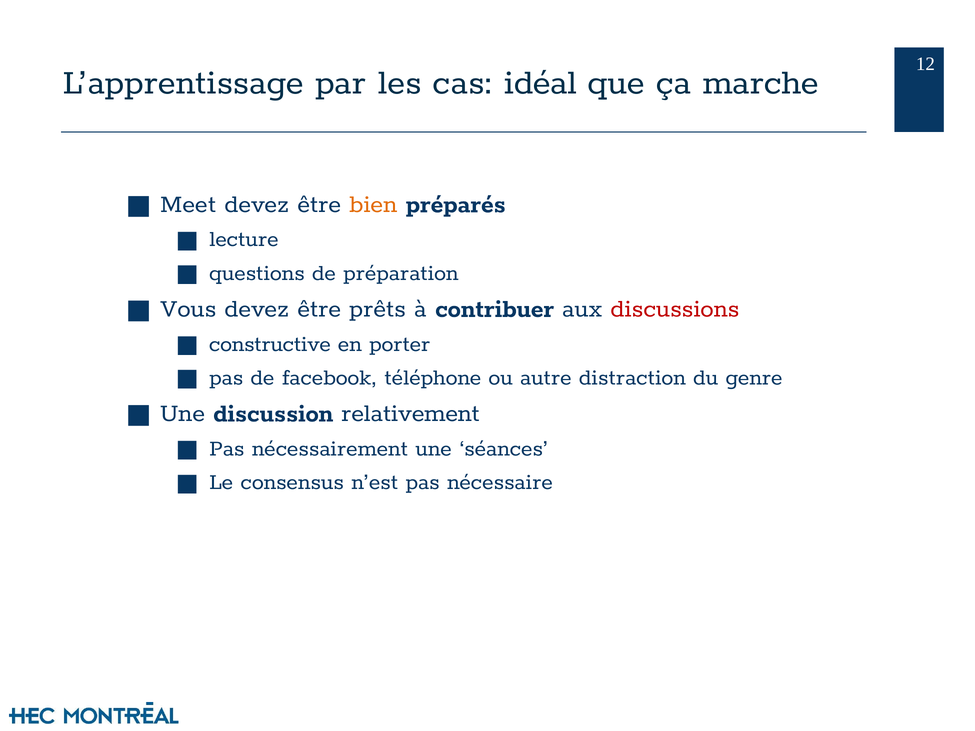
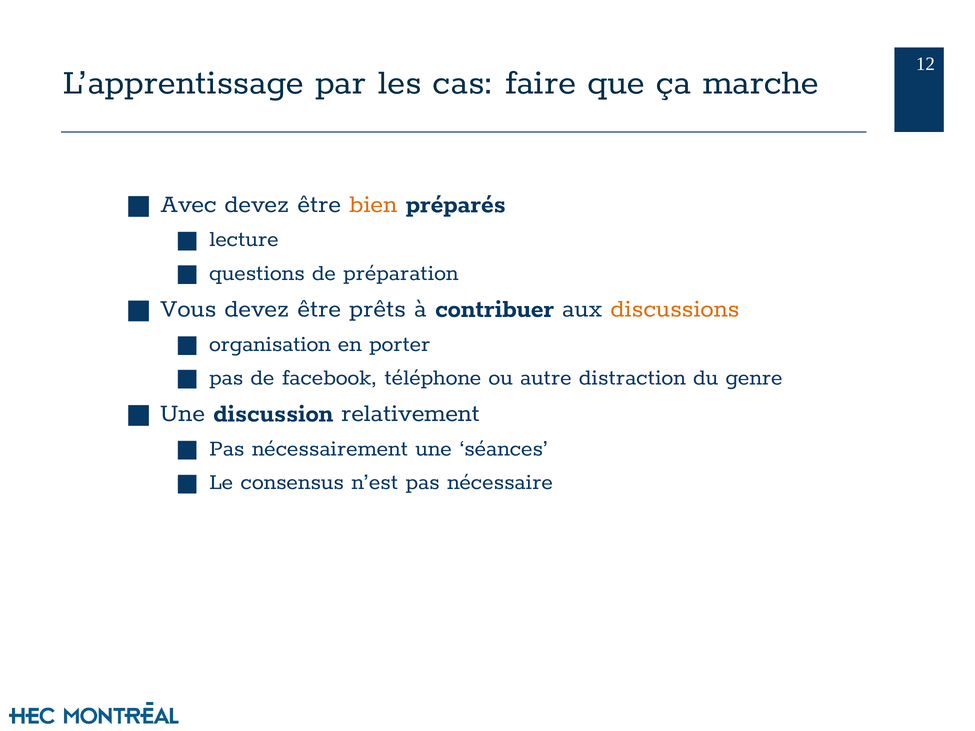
idéal: idéal -> faire (540, 81)
Meet: Meet -> Avec (188, 203)
discussions colour: red -> orange (675, 308)
constructive: constructive -> organisation (270, 343)
